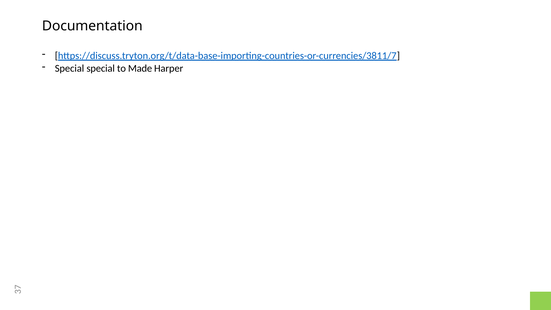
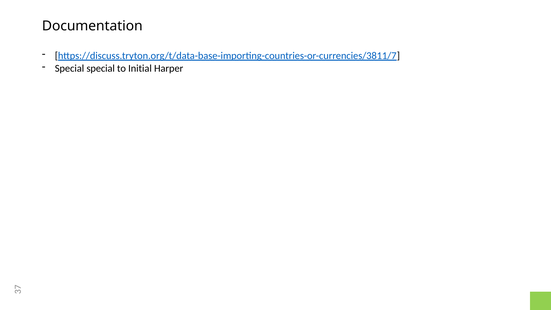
Made: Made -> Initial (140, 68)
